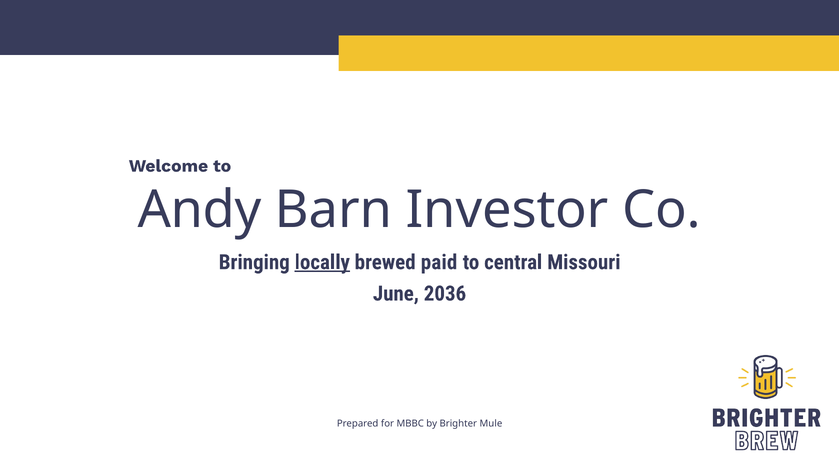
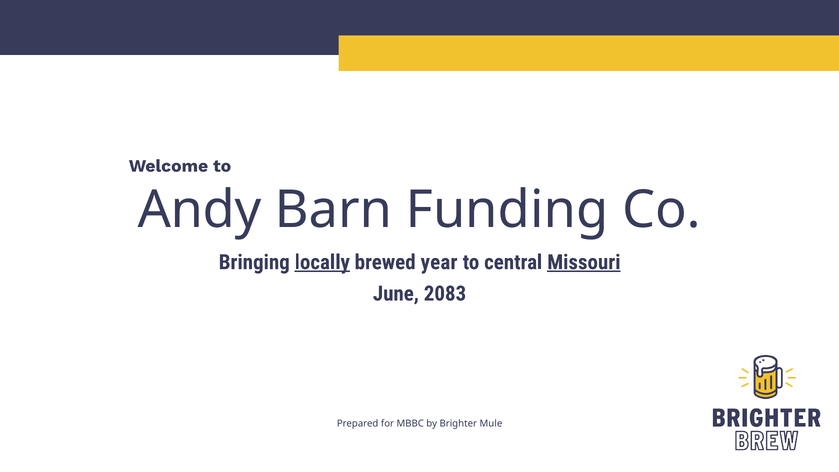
Investor: Investor -> Funding (507, 210)
paid: paid -> year (439, 262)
Missouri underline: none -> present (584, 262)
2036: 2036 -> 2083 (445, 294)
